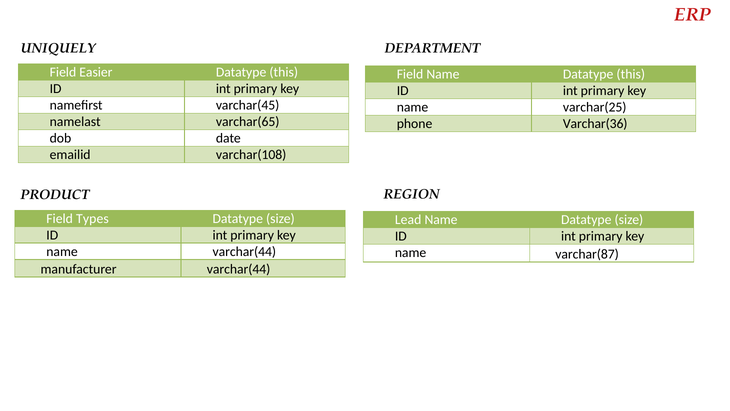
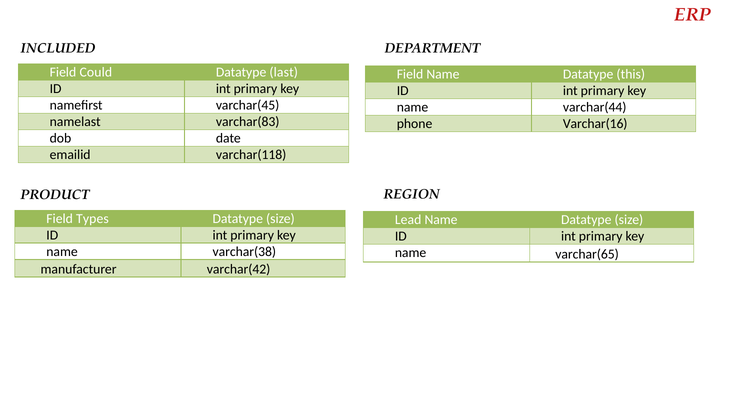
UNIQUELY: UNIQUELY -> INCLUDED (58, 48)
Easier: Easier -> Could (96, 72)
this: this -> last (284, 72)
varchar(25: varchar(25 -> varchar(44 (595, 107)
varchar(65: varchar(65 -> varchar(83 (248, 122)
Varchar(36: Varchar(36 -> Varchar(16 (595, 124)
varchar(108: varchar(108 -> varchar(118 (251, 155)
name varchar(44: varchar(44 -> varchar(38 (244, 251)
varchar(87: varchar(87 -> varchar(65 (587, 254)
manufacturer varchar(44: varchar(44 -> varchar(42 (239, 269)
